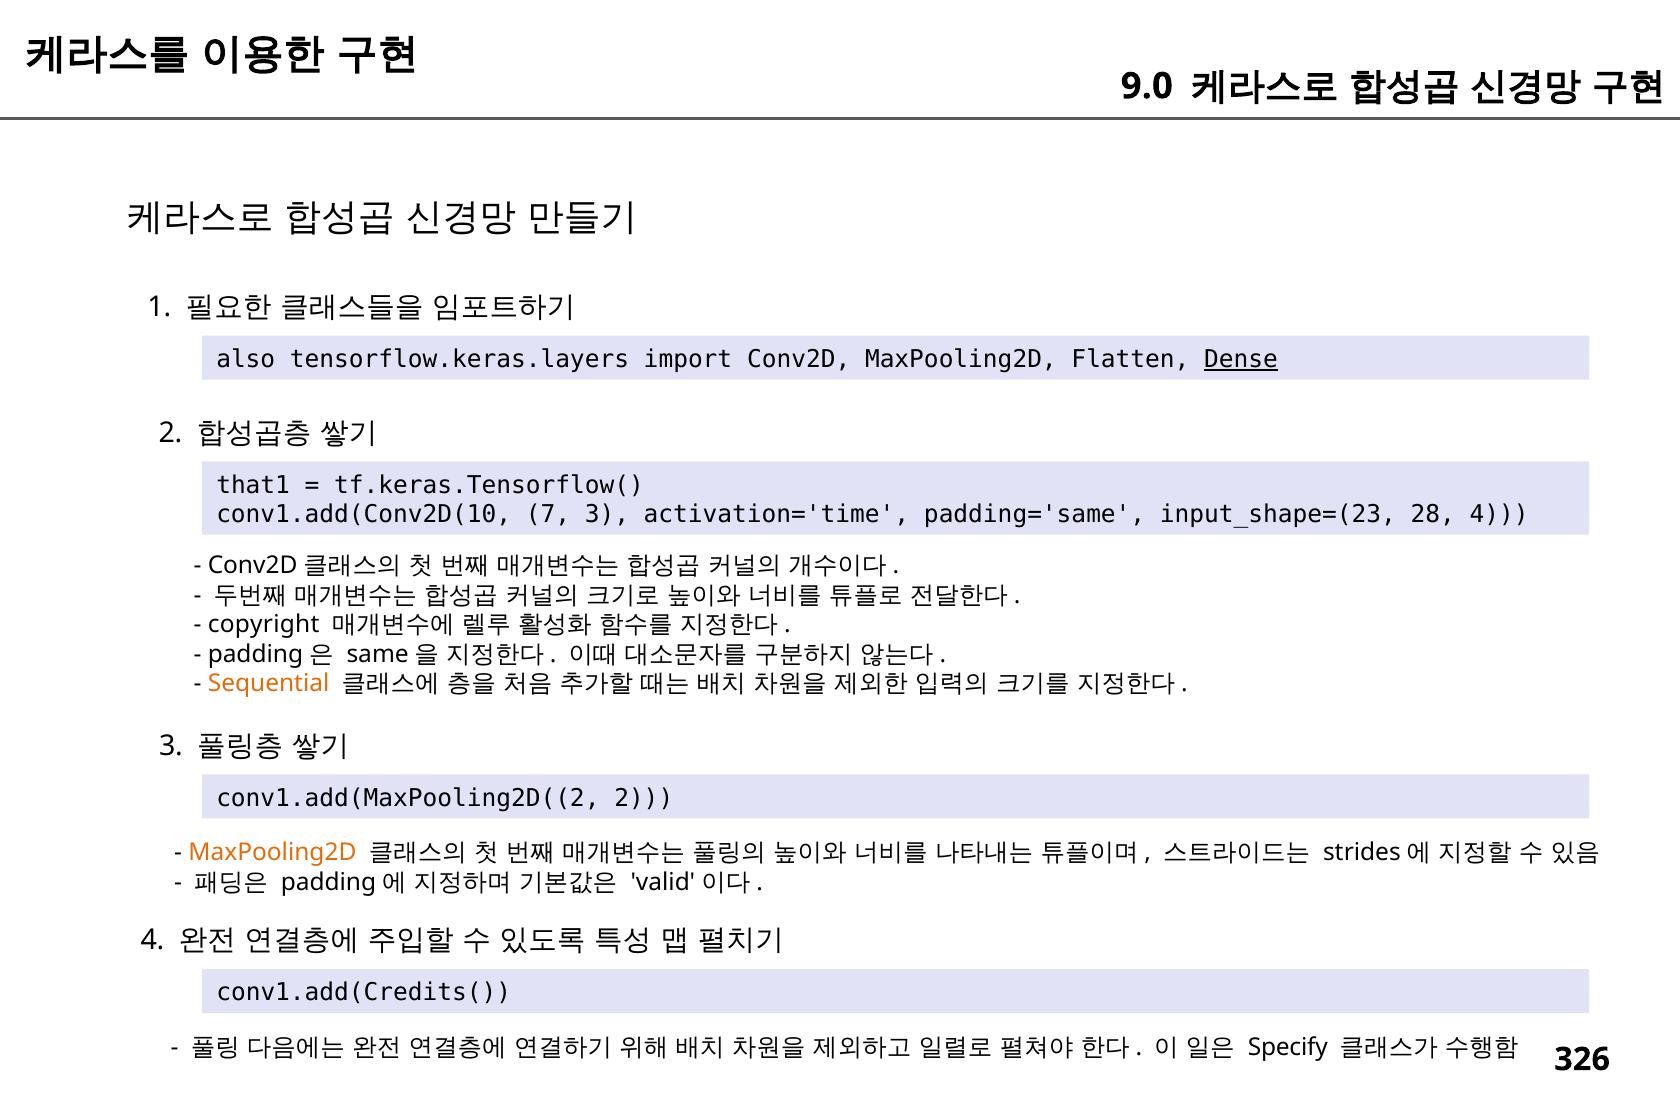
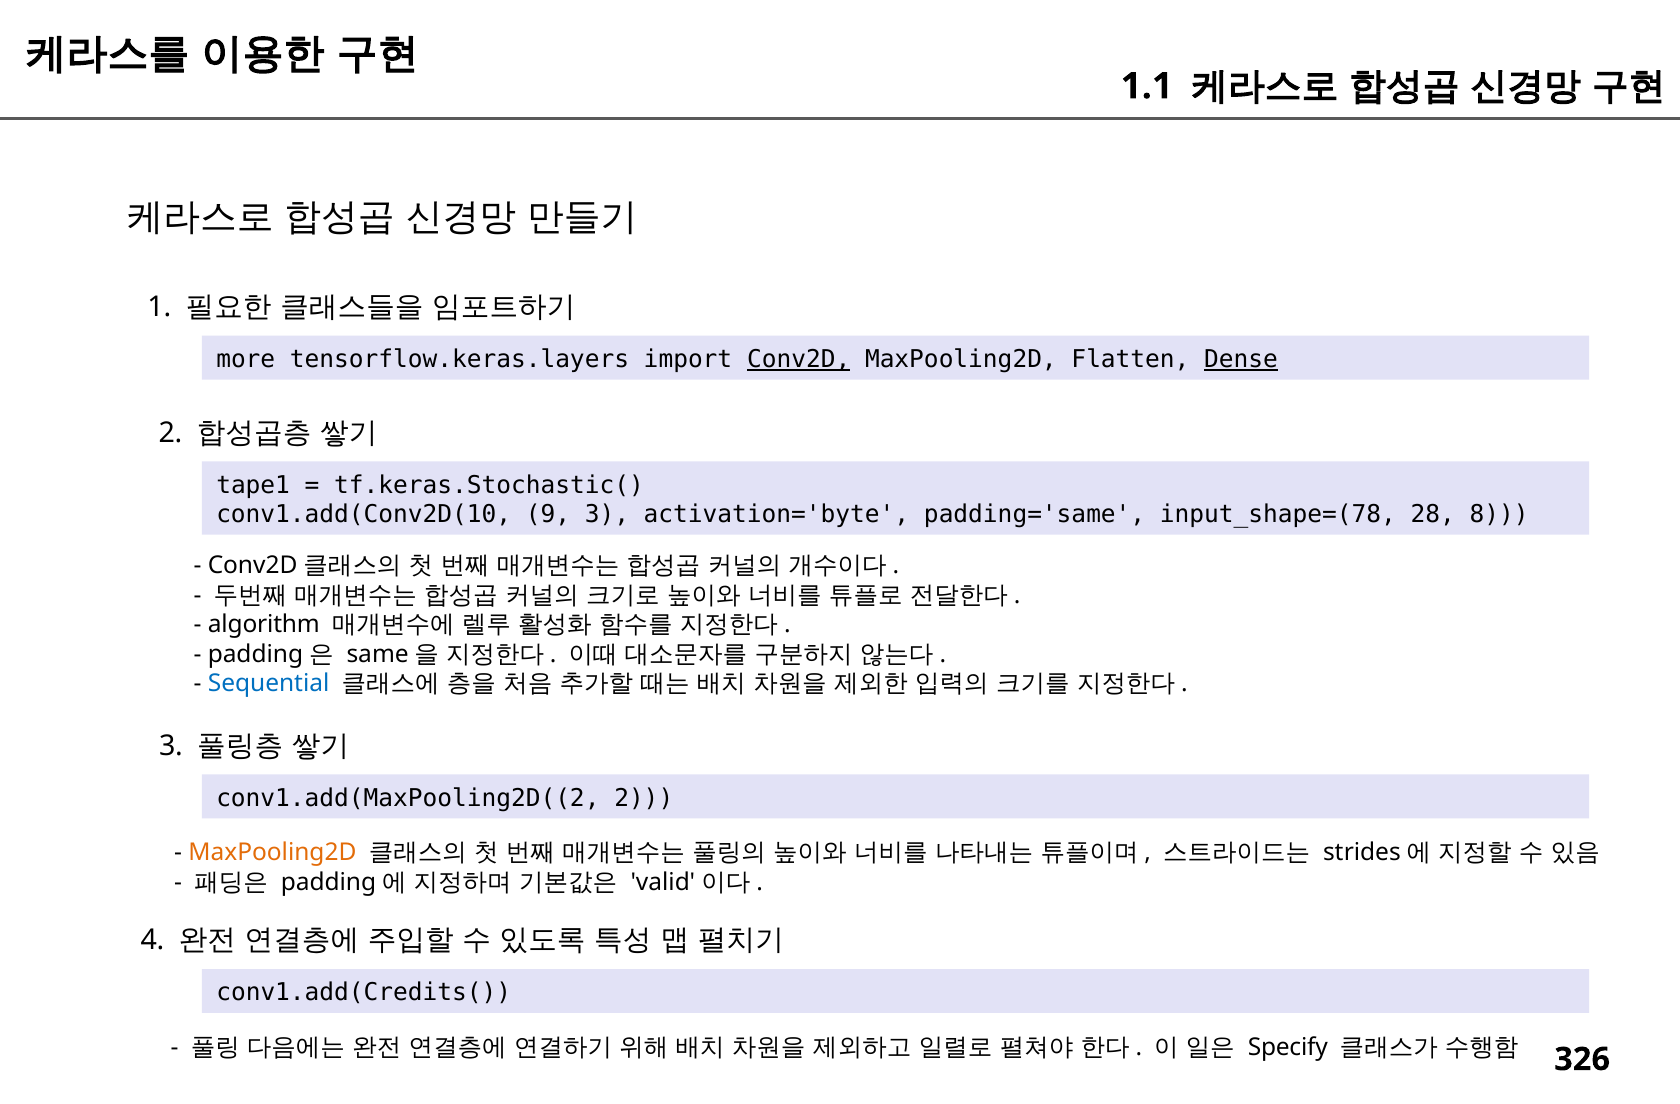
9.0: 9.0 -> 1.1 (1147, 86)
also: also -> more (246, 359)
Conv2D underline: none -> present (799, 359)
that1: that1 -> tape1 (253, 485)
tf.keras.Tensorflow(: tf.keras.Tensorflow( -> tf.keras.Stochastic( (489, 485)
7: 7 -> 9 (548, 514)
activation='time: activation='time -> activation='byte (776, 514)
input_shape=(23: input_shape=(23 -> input_shape=(78 (1278, 514)
28 4: 4 -> 8 (1499, 514)
copyright: copyright -> algorithm (264, 624)
Sequential colour: orange -> blue (269, 683)
